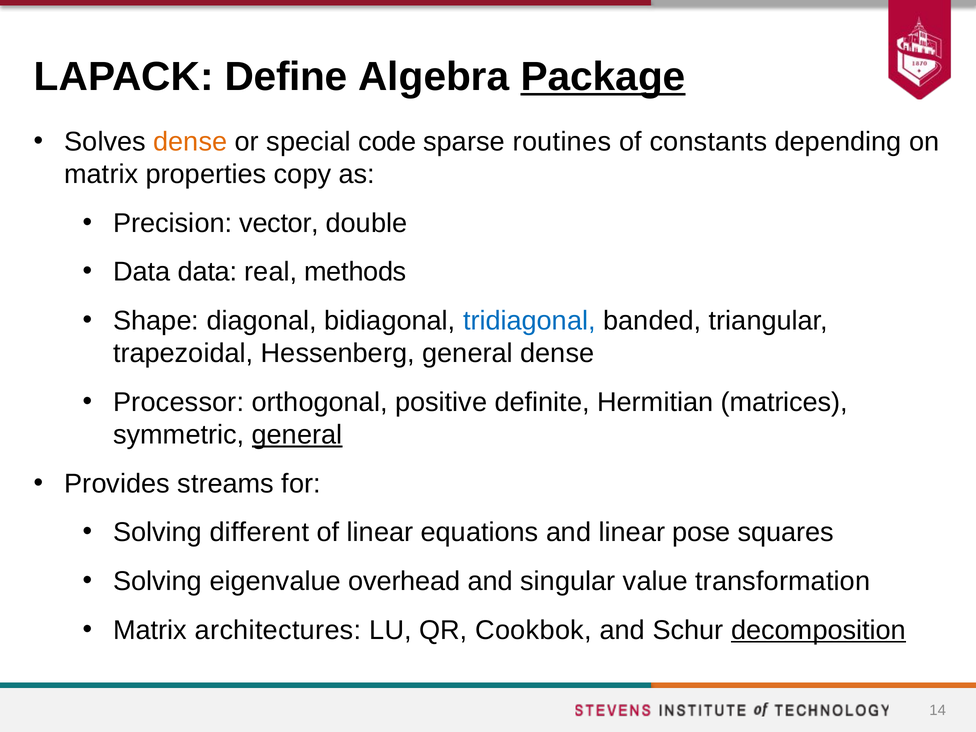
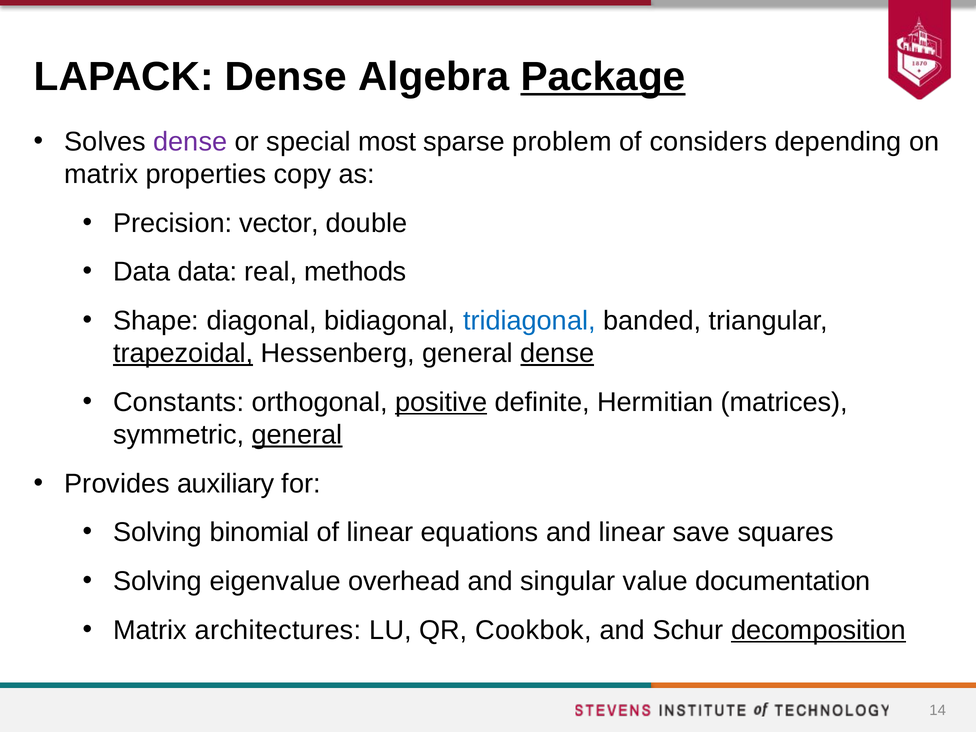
LAPACK Define: Define -> Dense (286, 77)
dense colour: orange -> purple (190, 142)
code: code -> most (387, 142)
routines: routines -> problem (562, 142)
constants: constants -> considers (708, 142)
trapezoidal underline: none -> present (183, 353)
dense underline: none -> present (557, 353)
Processor: Processor -> Constants (179, 402)
positive underline: none -> present (441, 402)
streams: streams -> auxiliary (226, 484)
different: different -> binomial (260, 532)
pose: pose -> save (701, 532)
transformation: transformation -> documentation (783, 581)
